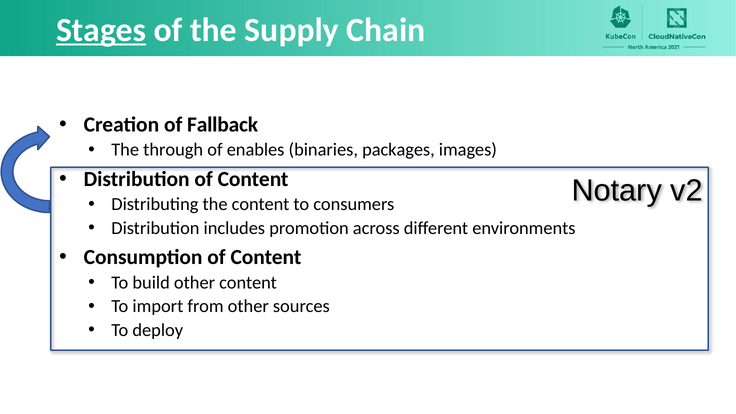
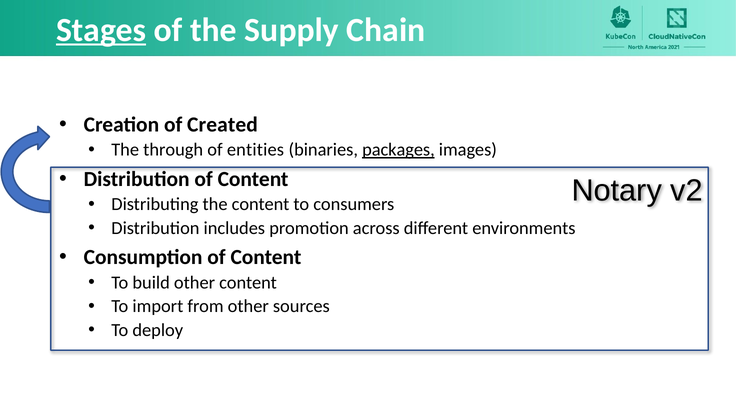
Fallback: Fallback -> Created (222, 124)
enables: enables -> entities (255, 150)
packages underline: none -> present (398, 150)
